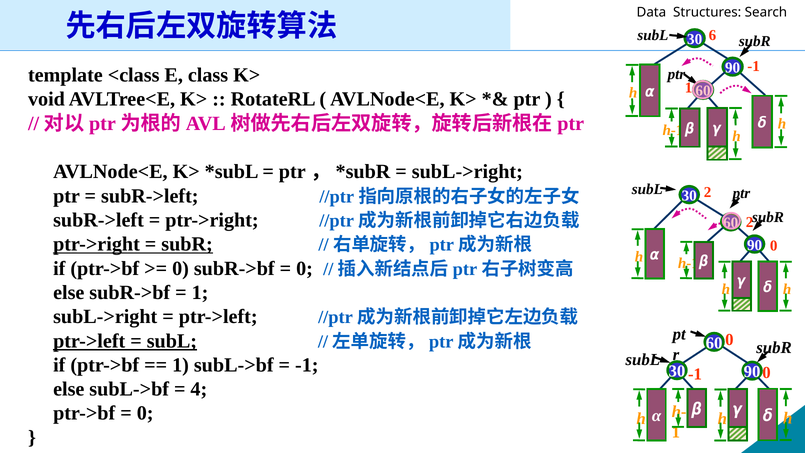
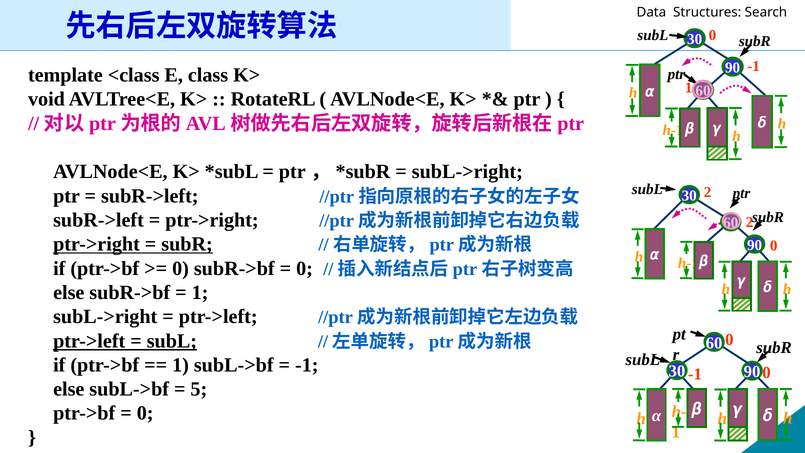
6: 6 -> 0 (713, 35)
4: 4 -> 5 (199, 389)
